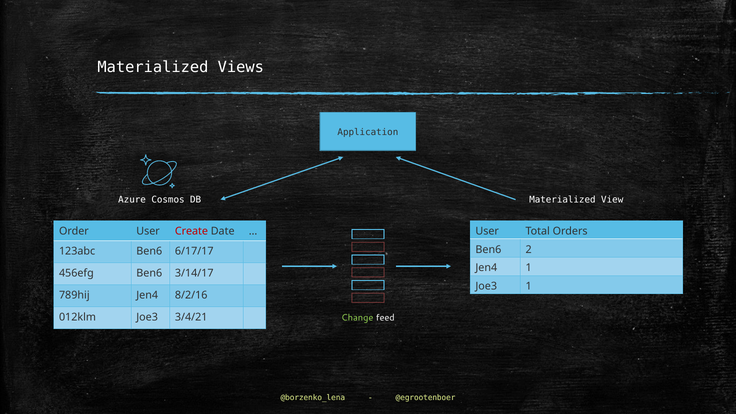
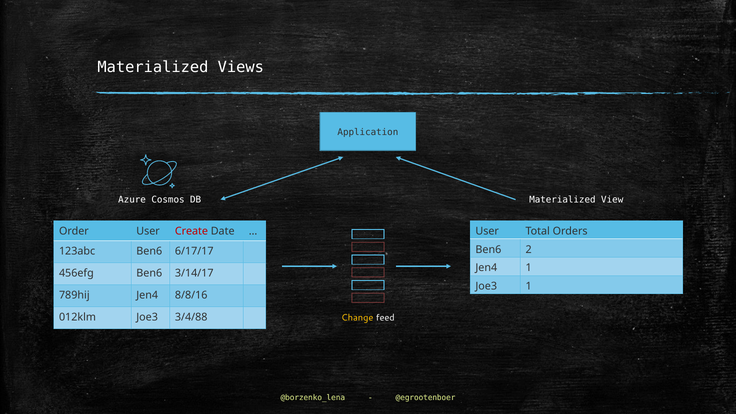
8/2/16: 8/2/16 -> 8/8/16 (191, 295)
Change colour: light green -> yellow (357, 318)
3/4/21: 3/4/21 -> 3/4/88 (191, 317)
